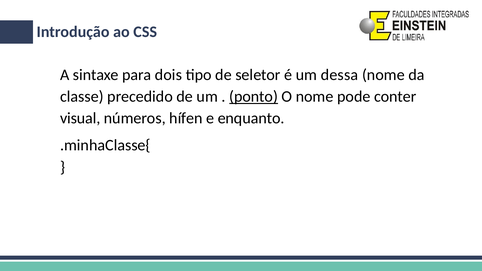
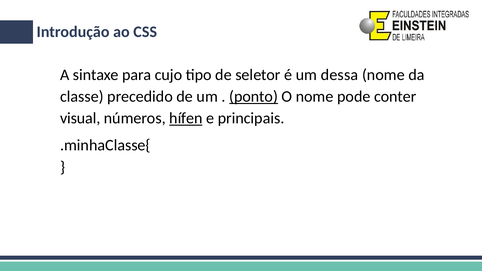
dois: dois -> cujo (169, 75)
hífen underline: none -> present (186, 118)
enquanto: enquanto -> principais (251, 118)
